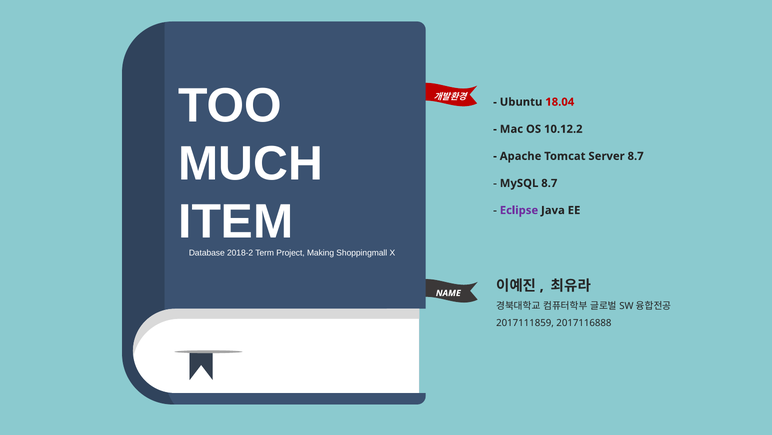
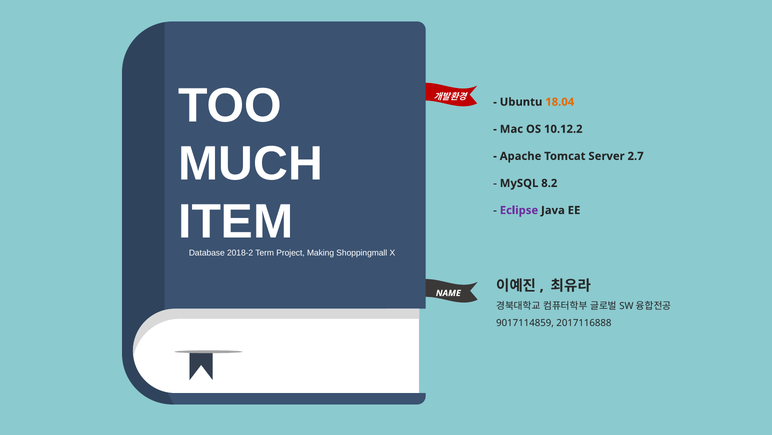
18.04 colour: red -> orange (560, 102)
Server 8.7: 8.7 -> 2.7 (636, 156)
MySQL 8.7: 8.7 -> 8.2 (549, 183)
2017111859: 2017111859 -> 9017114859 (525, 323)
